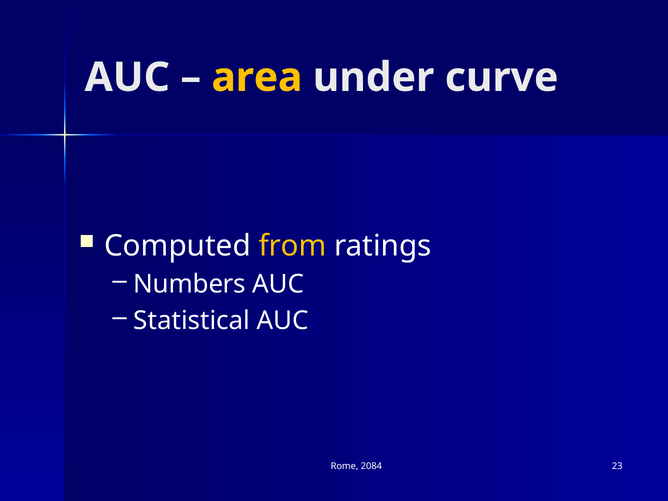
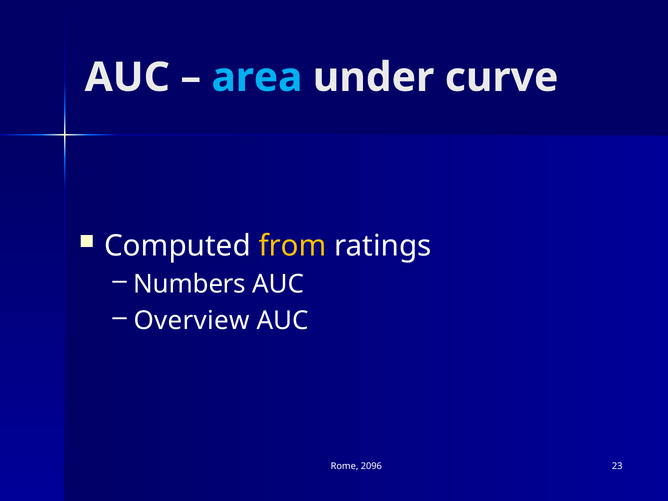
area colour: yellow -> light blue (257, 77)
Statistical: Statistical -> Overview (192, 321)
2084: 2084 -> 2096 (371, 466)
